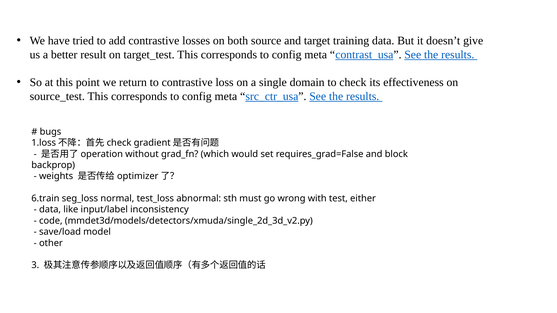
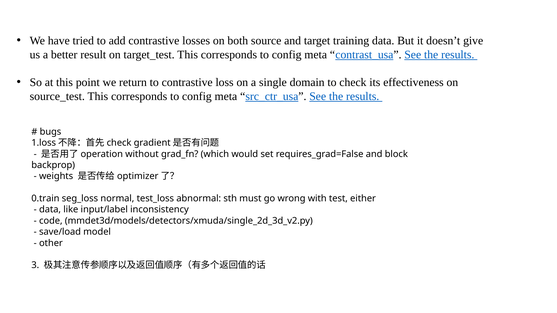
6.train: 6.train -> 0.train (45, 199)
